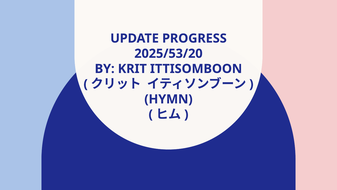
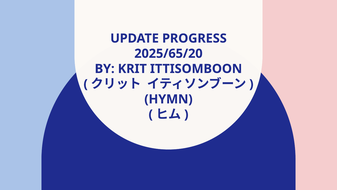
2025/53/20: 2025/53/20 -> 2025/65/20 (168, 53)
